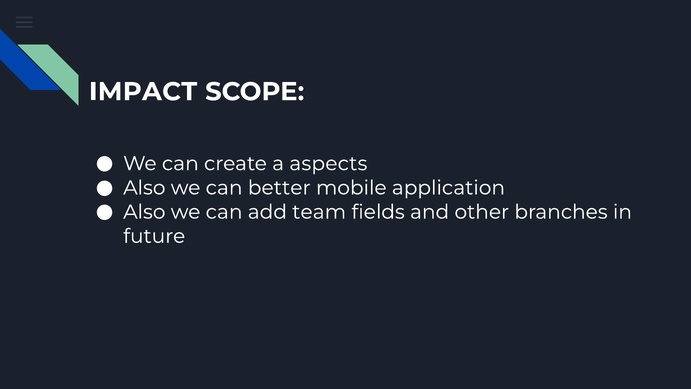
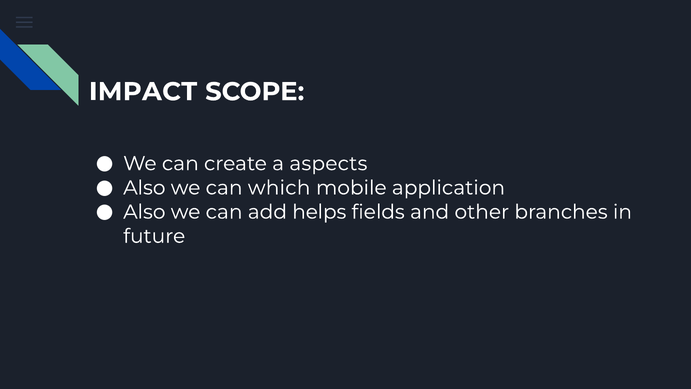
better: better -> which (279, 188)
team: team -> helps (319, 212)
